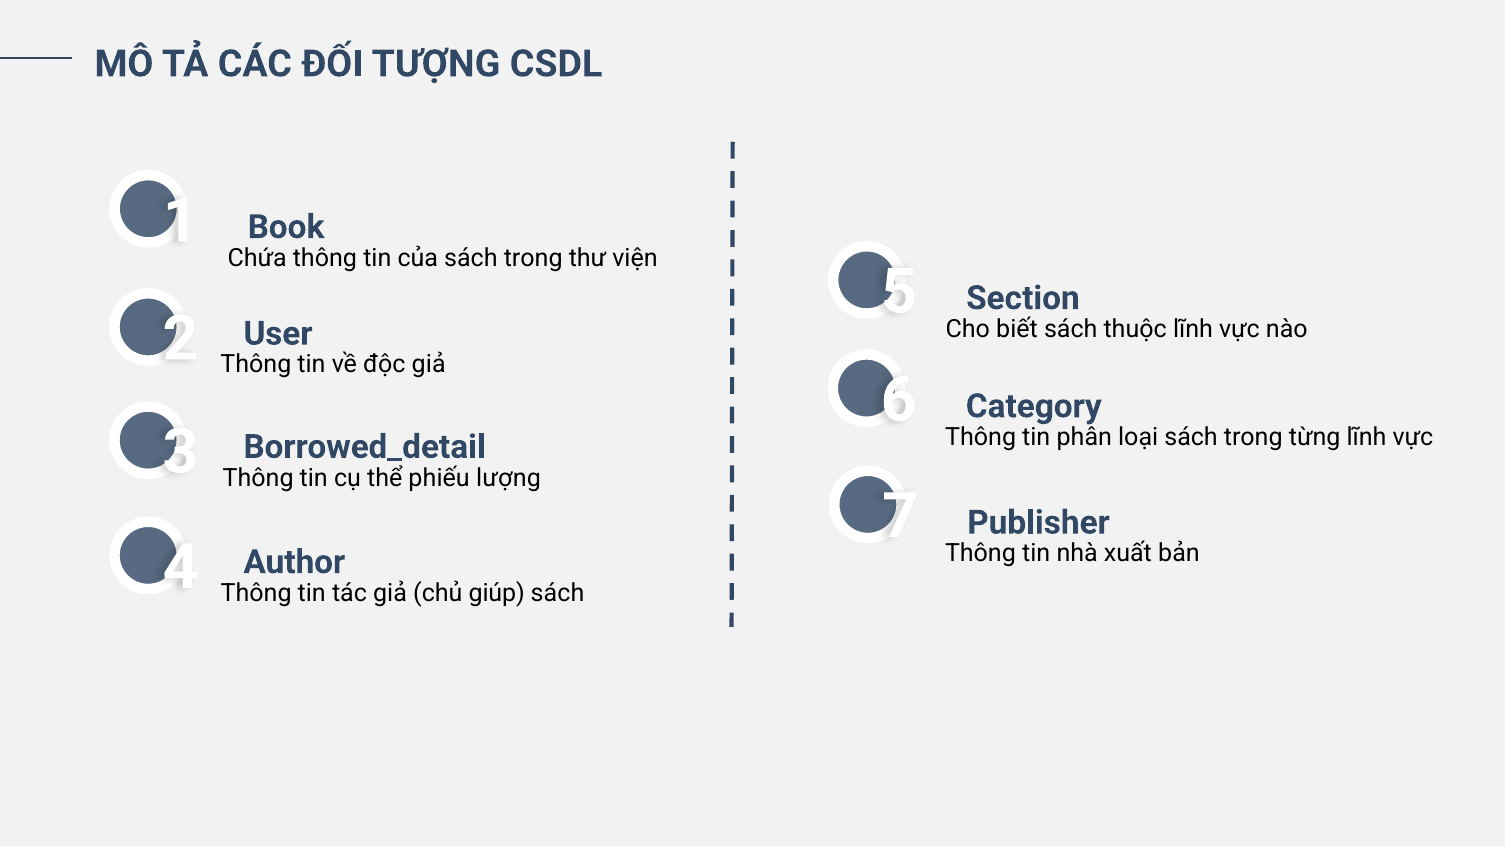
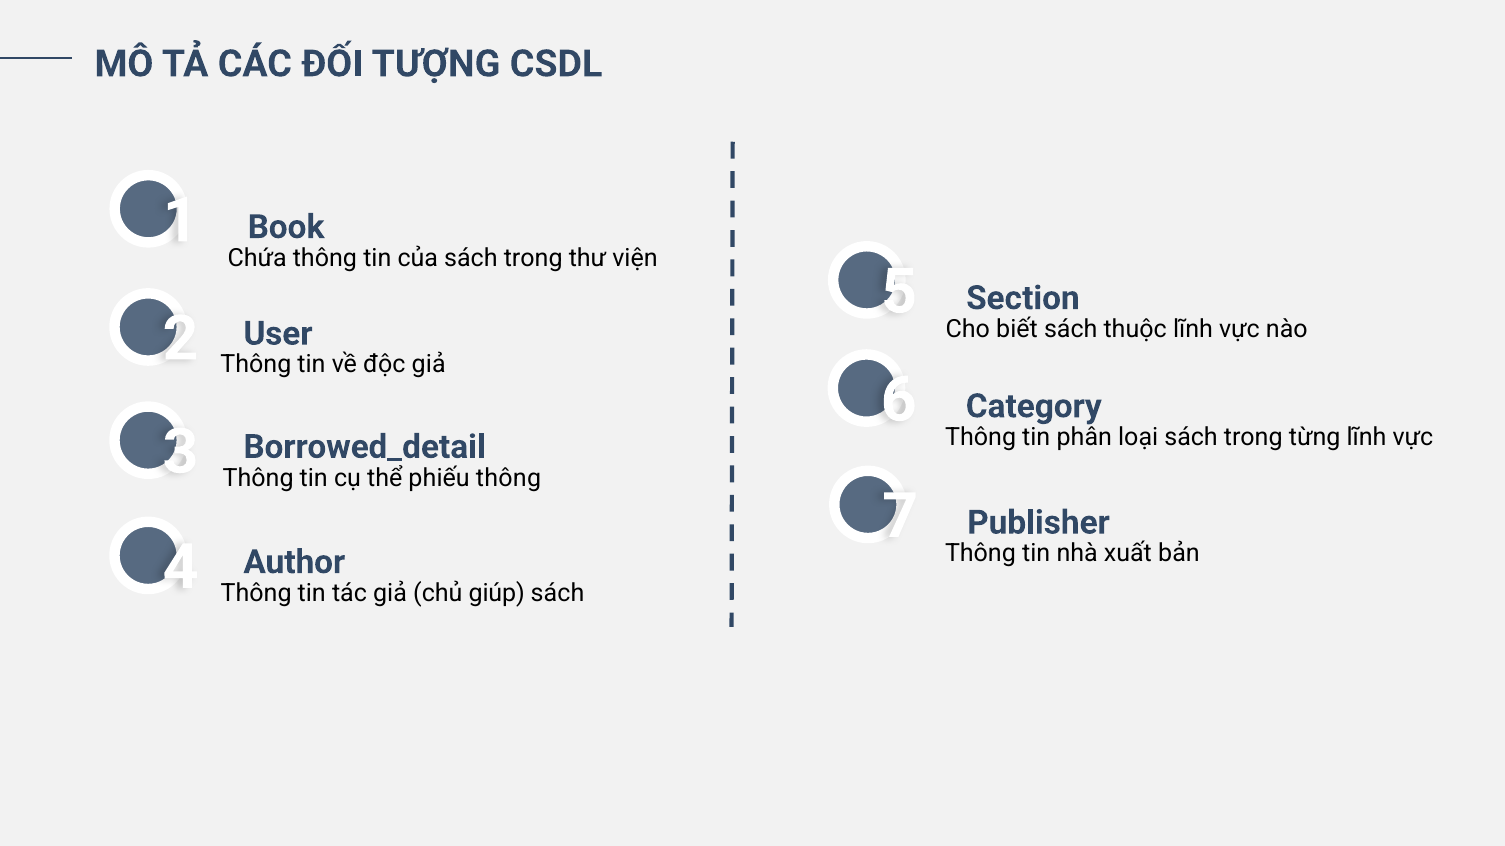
phiếu lượng: lượng -> thông (509, 478)
